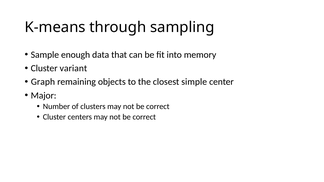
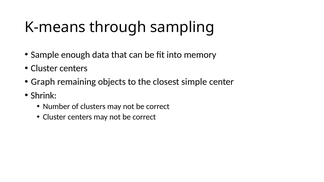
variant: variant -> centers (73, 68)
Major: Major -> Shrink (44, 96)
